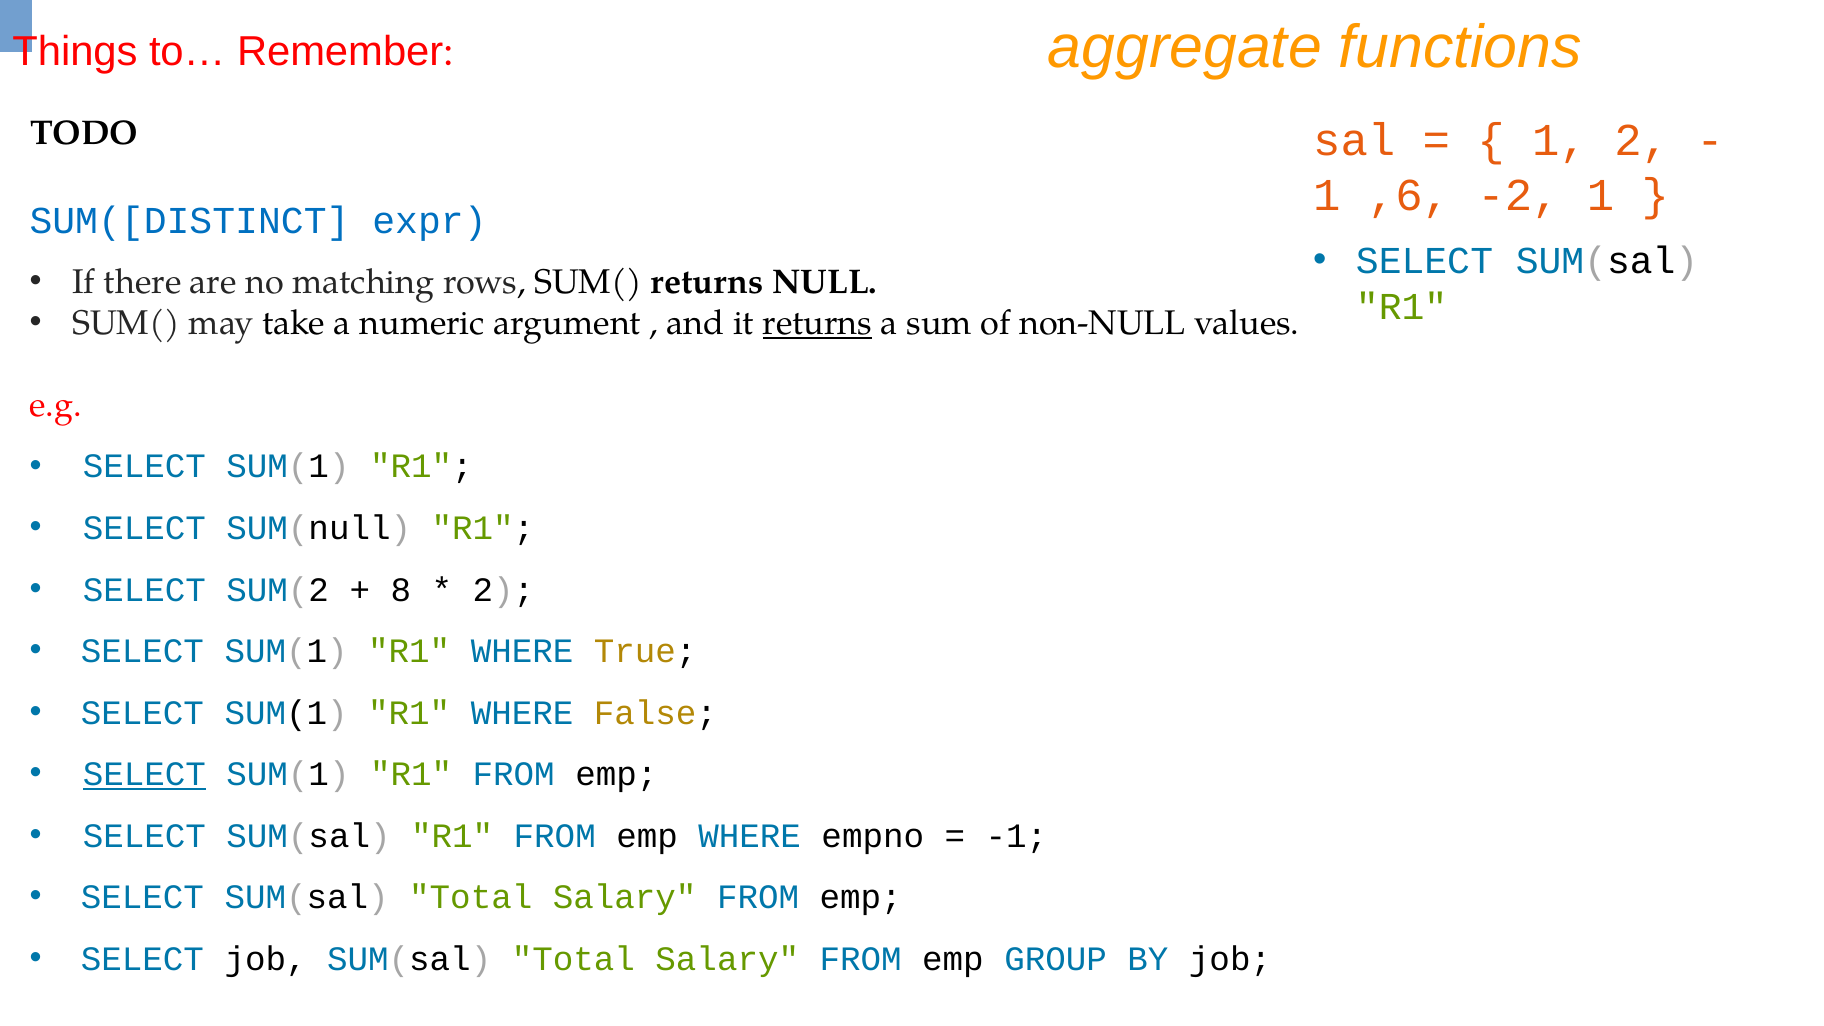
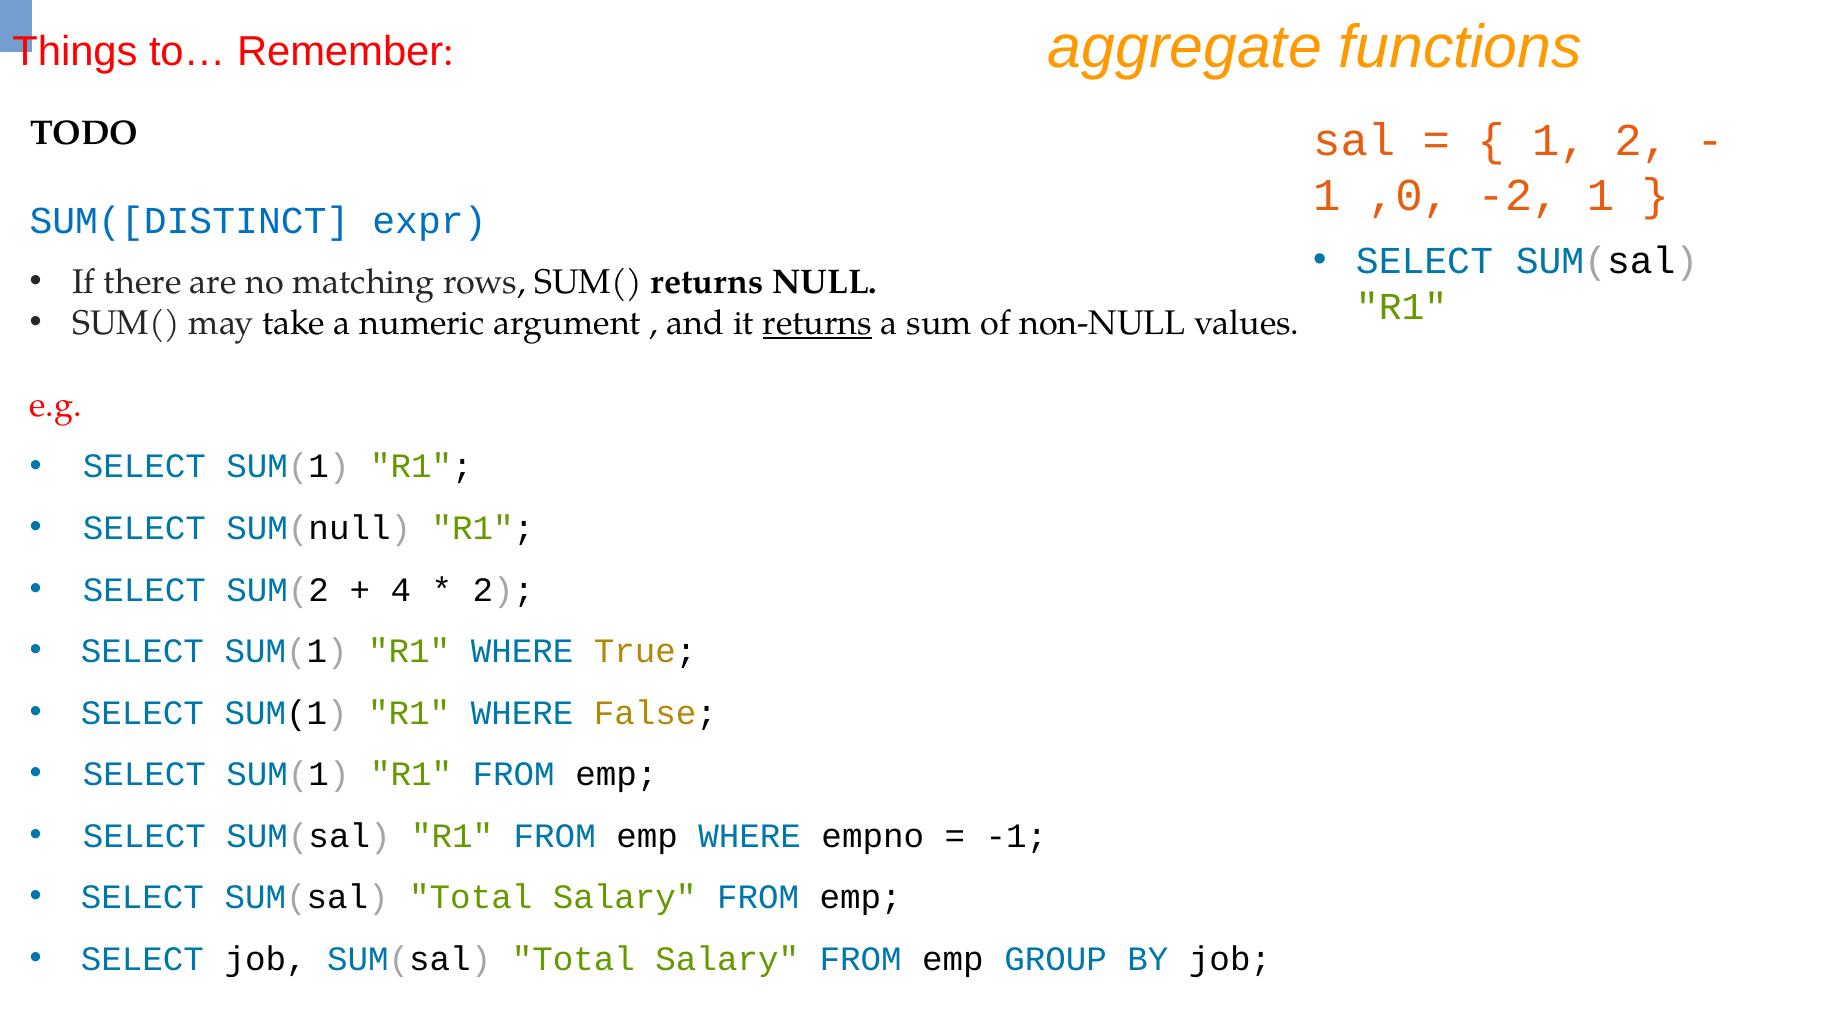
,6: ,6 -> ,0 (1409, 196)
8: 8 -> 4 (401, 590)
SELECT underline: present -> none (144, 774)
